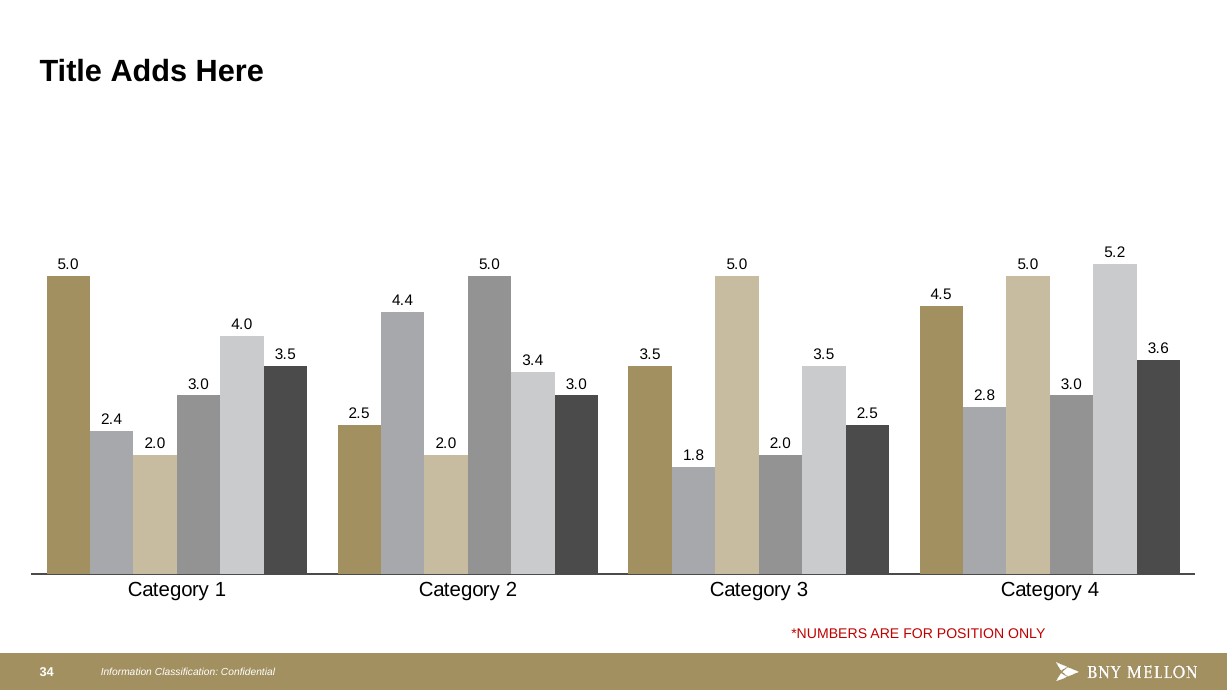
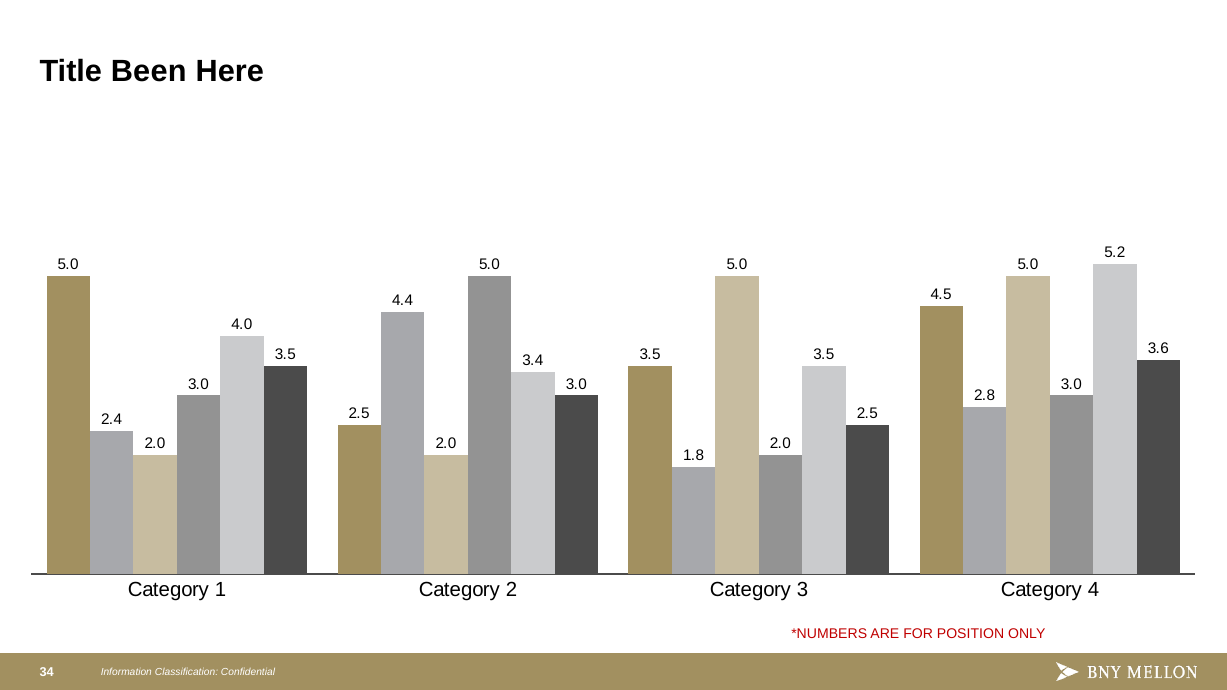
Adds: Adds -> Been (149, 71)
